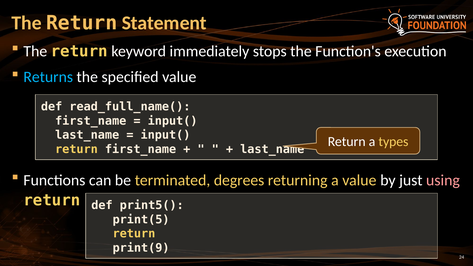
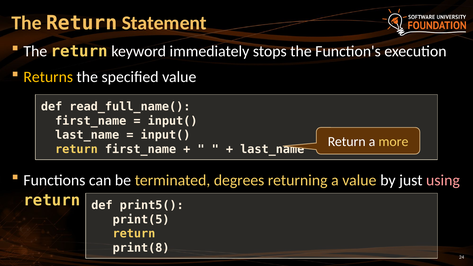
Returns colour: light blue -> yellow (48, 77)
types: types -> more (393, 142)
print(9: print(9 -> print(8 (141, 248)
